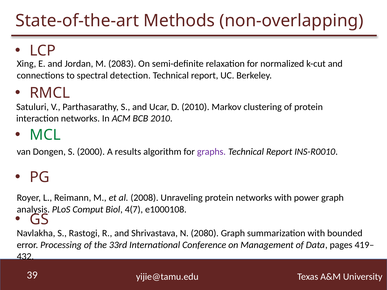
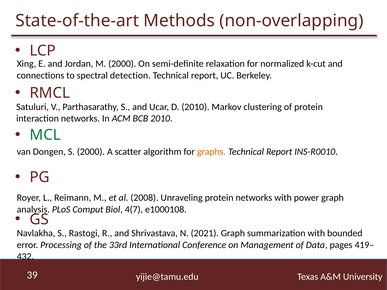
M 2083: 2083 -> 2000 (122, 64)
results: results -> scatter (128, 152)
graphs colour: purple -> orange (211, 152)
2080: 2080 -> 2021 (205, 233)
